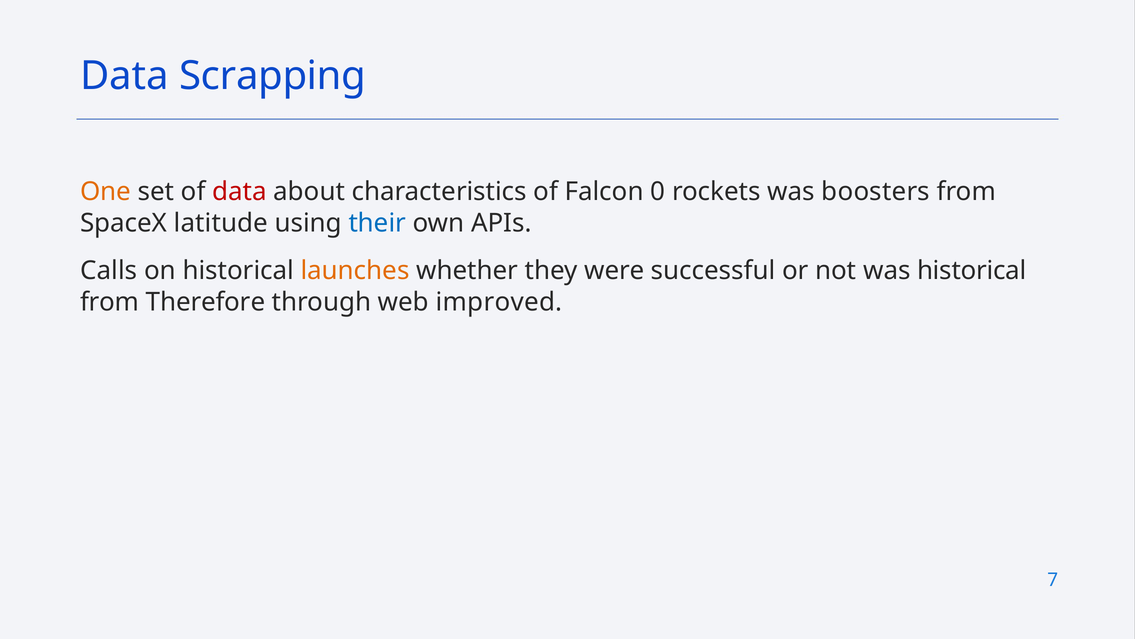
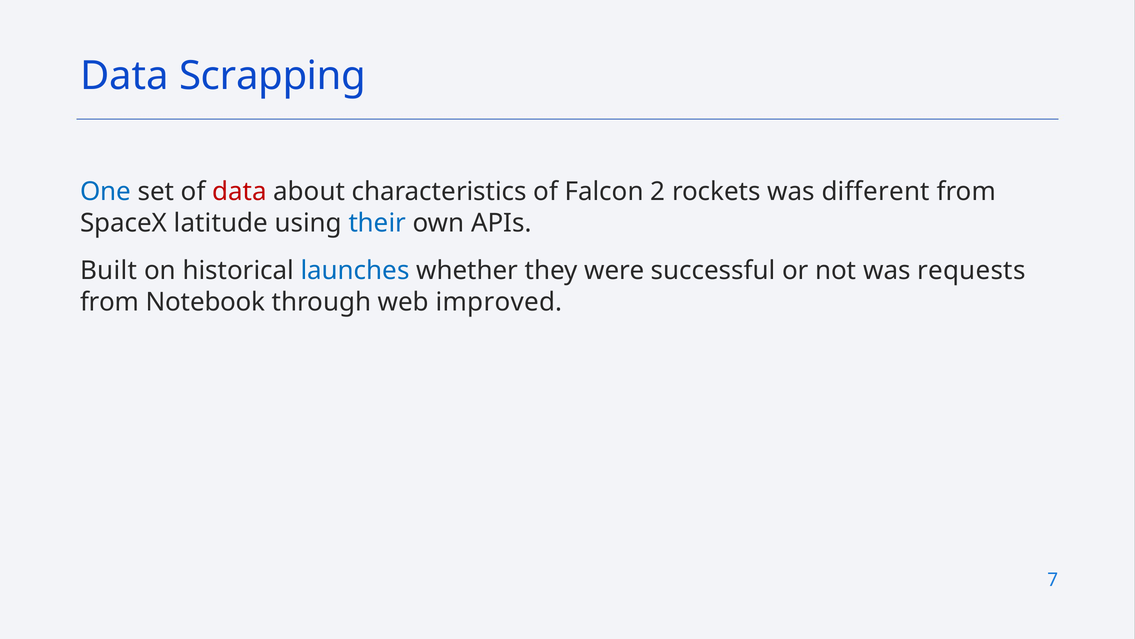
One colour: orange -> blue (106, 192)
0: 0 -> 2 (658, 192)
boosters: boosters -> different (876, 192)
Calls: Calls -> Built (109, 271)
launches colour: orange -> blue (355, 271)
was historical: historical -> requests (971, 271)
Therefore: Therefore -> Notebook (206, 302)
